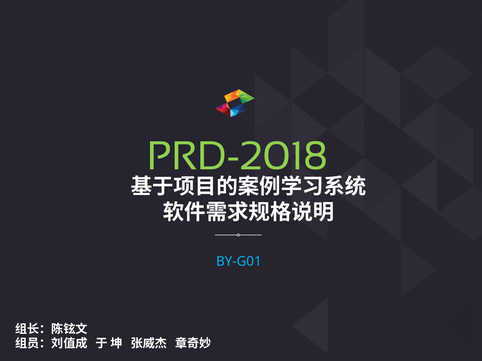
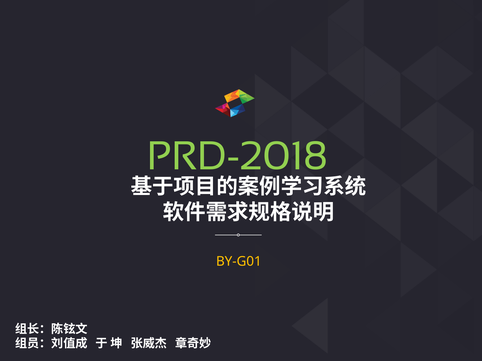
BY-G01 colour: light blue -> yellow (239, 262)
